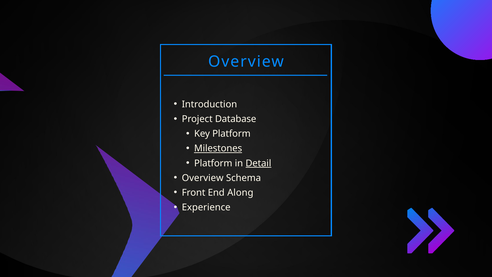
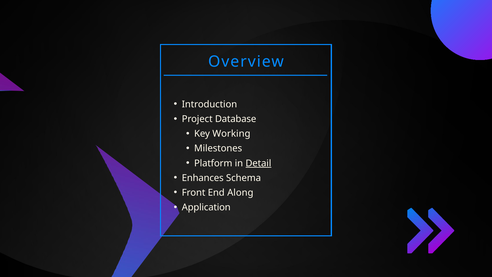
Key Platform: Platform -> Working (231, 134)
Milestones underline: present -> none (218, 148)
Overview: Overview -> Enhances (203, 178)
Experience: Experience -> Application (206, 207)
